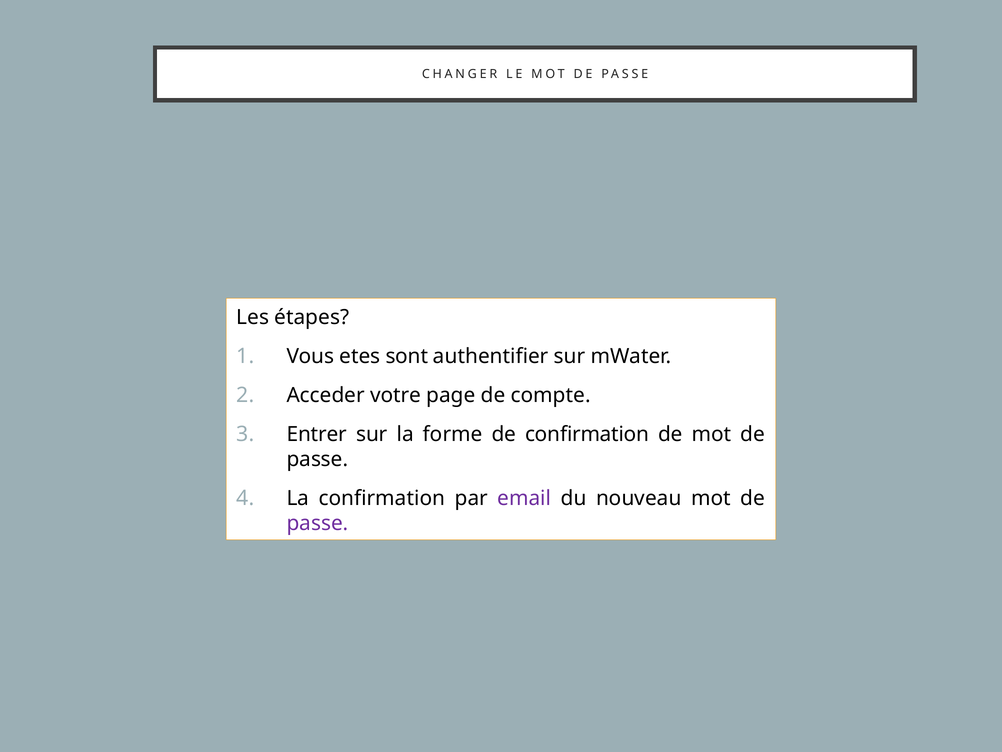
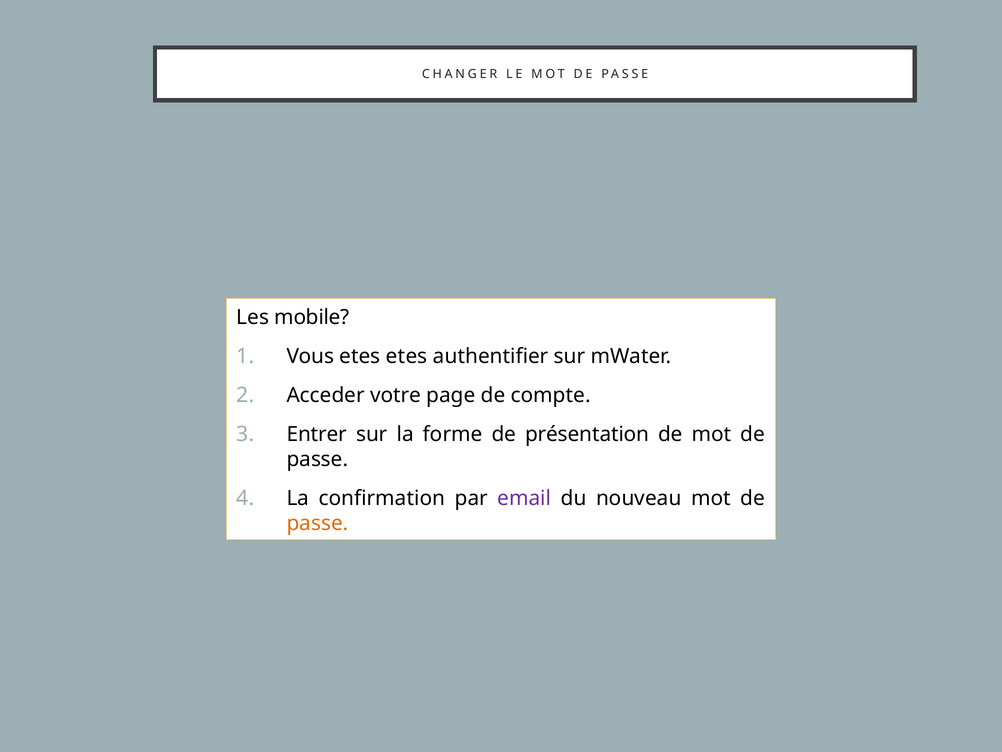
étapes: étapes -> mobile (312, 317)
etes sont: sont -> etes (407, 356)
de confirmation: confirmation -> présentation (587, 434)
passe colour: purple -> orange (317, 523)
